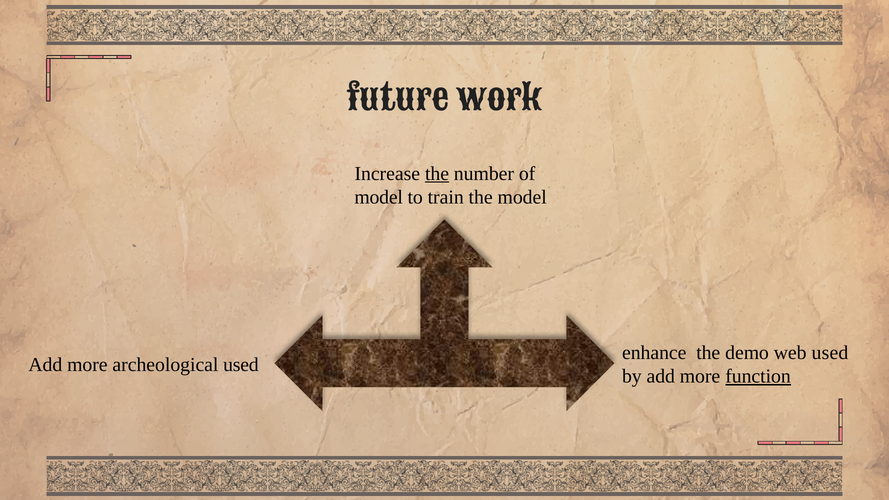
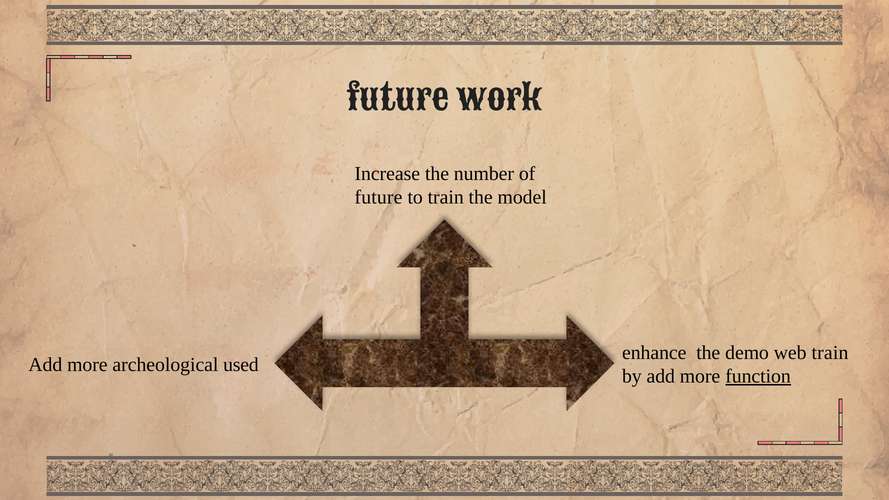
the underline: present -> none (437, 174)
model: model -> future (378, 197)
web used: used -> train (830, 353)
